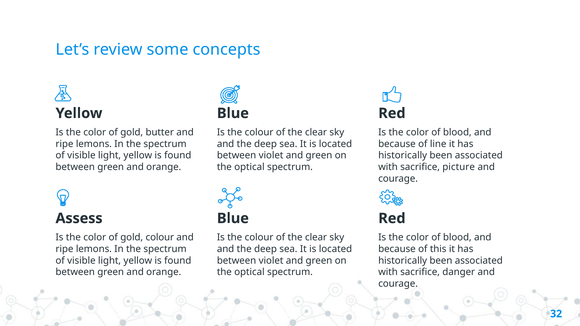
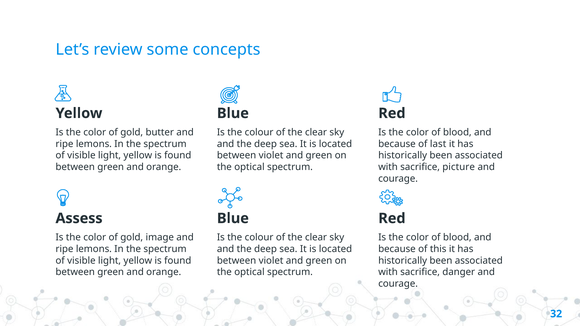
line: line -> last (438, 144)
gold colour: colour -> image (160, 238)
